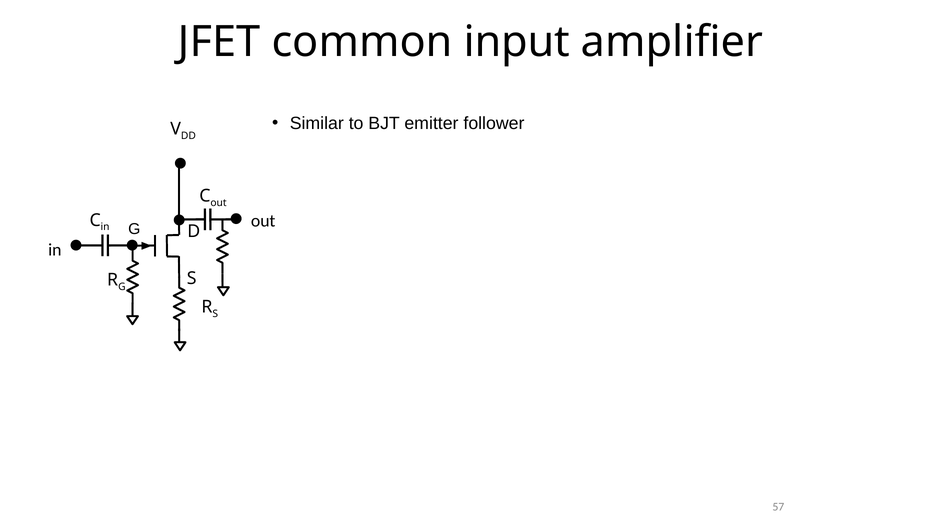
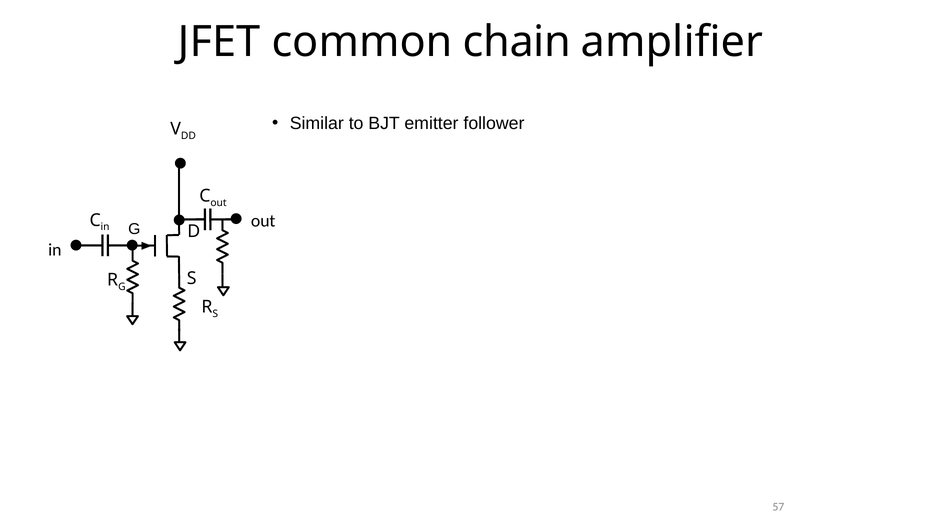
input: input -> chain (517, 42)
